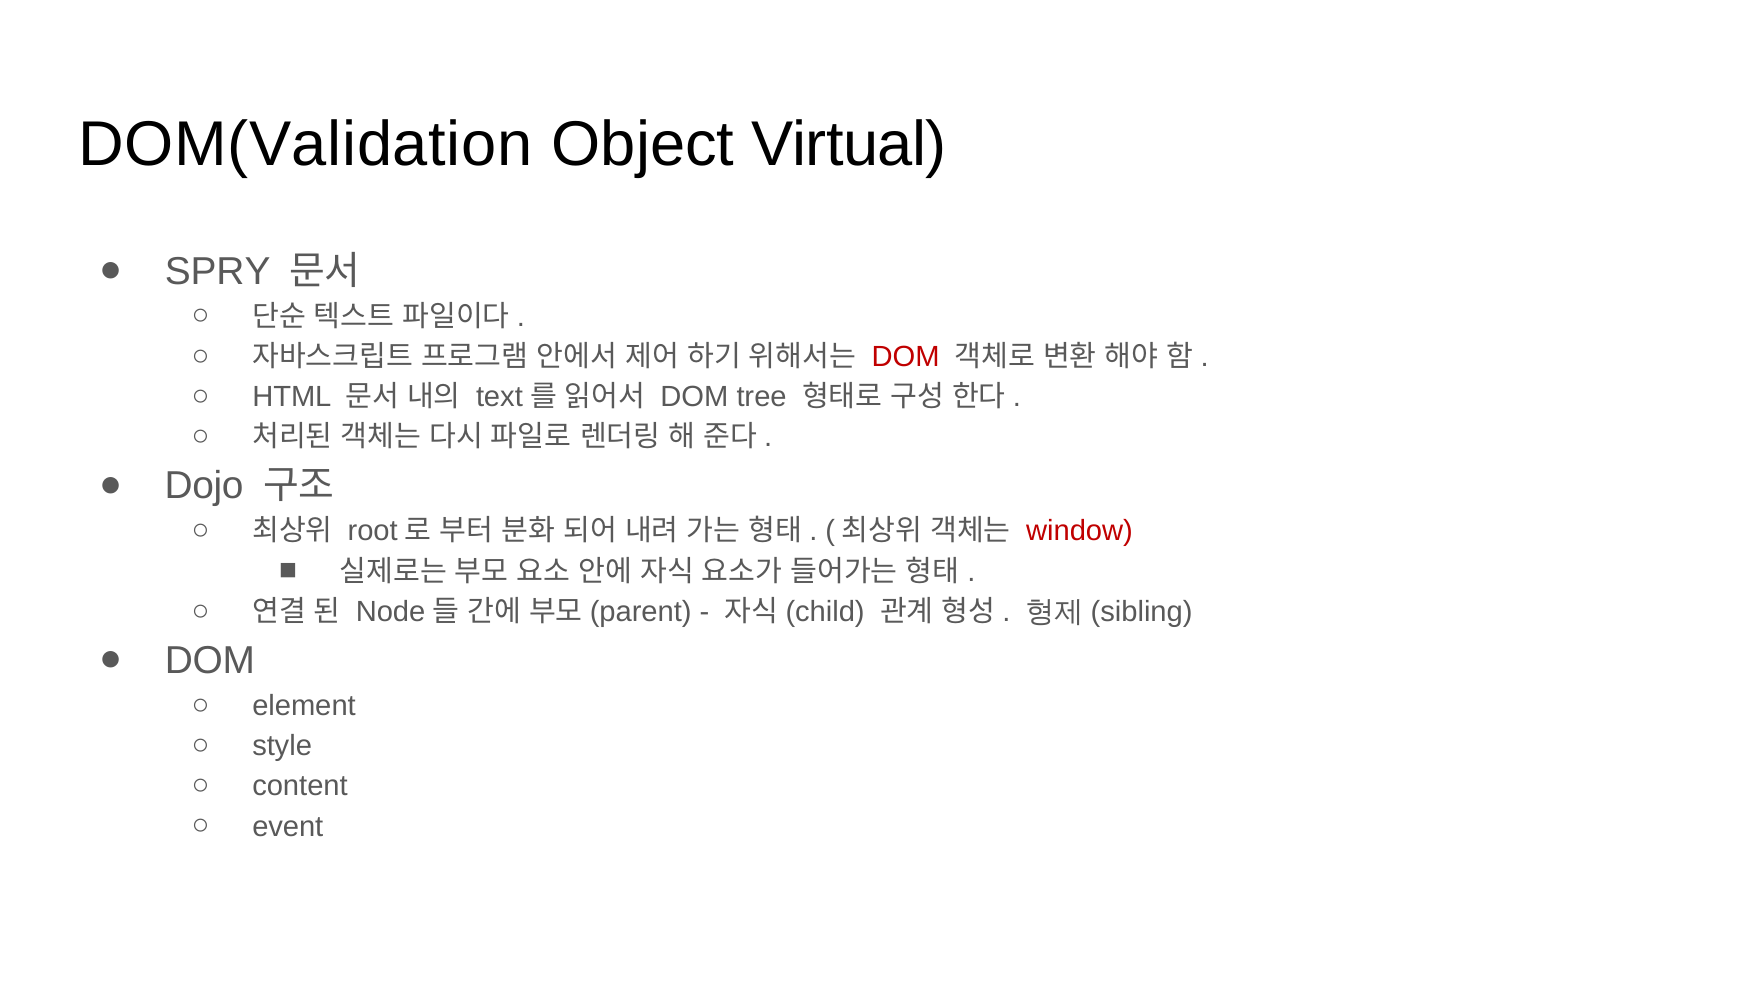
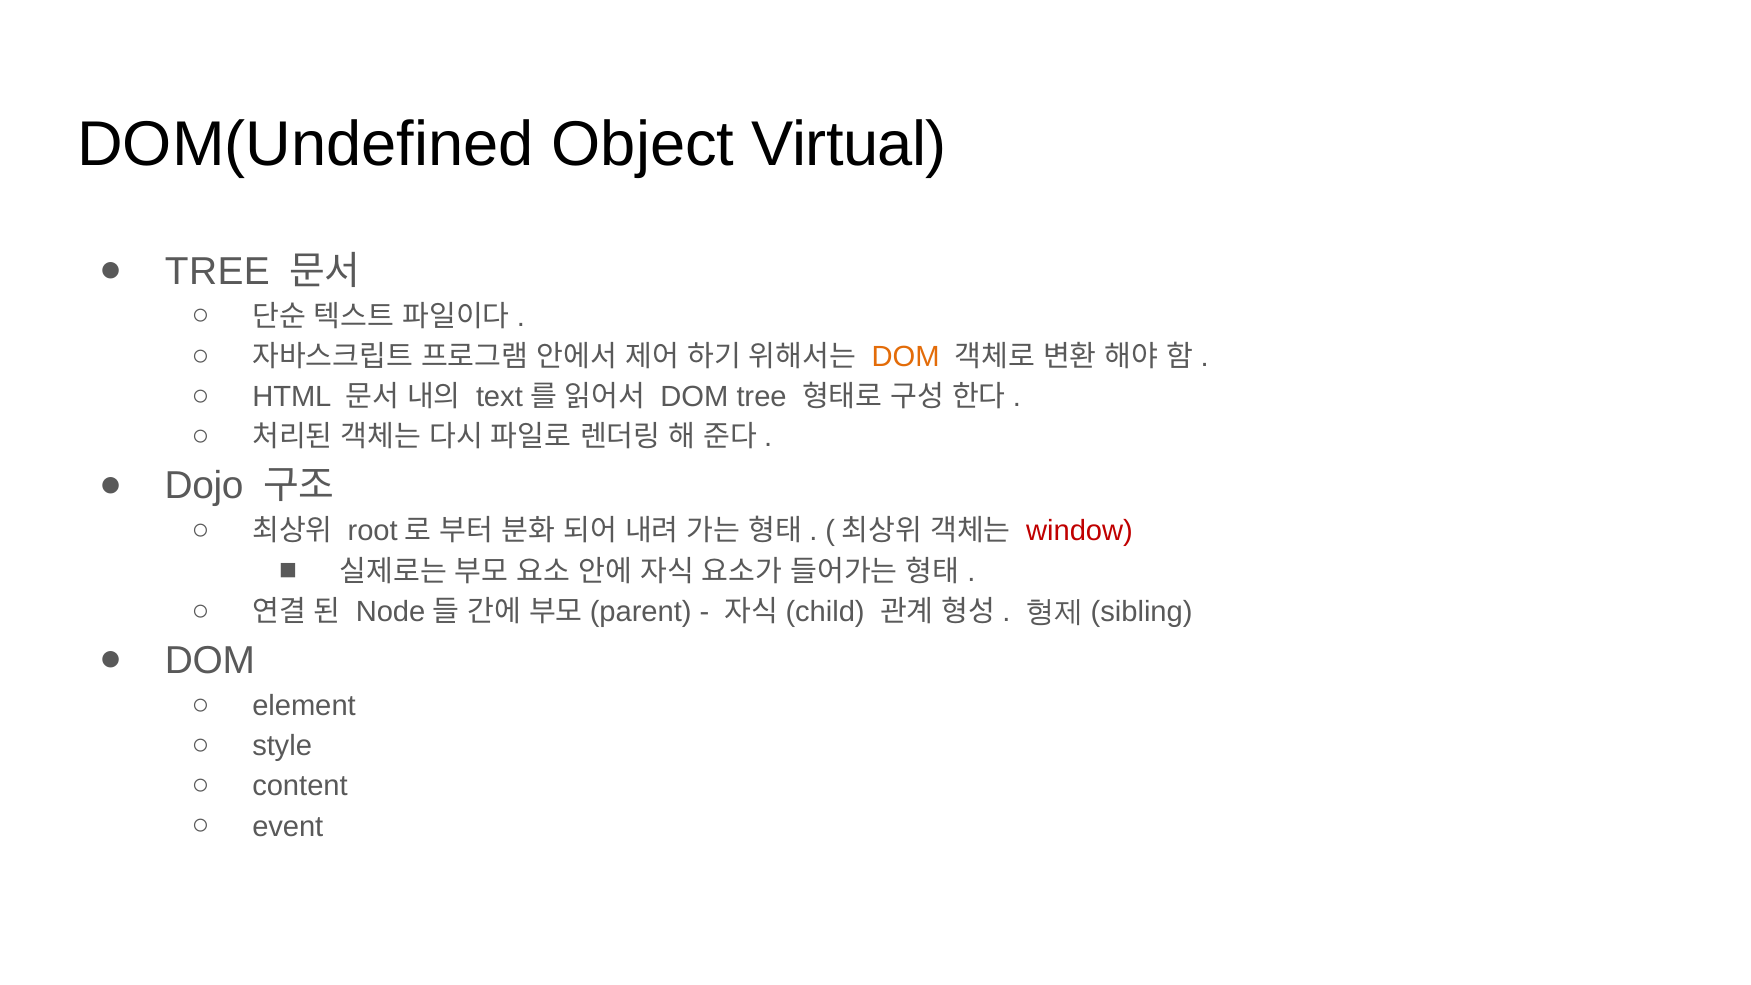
DOM(Validation: DOM(Validation -> DOM(Undefined (306, 145)
SPRY: SPRY -> TREE (217, 271)
DOM colour: red -> orange (906, 357)
